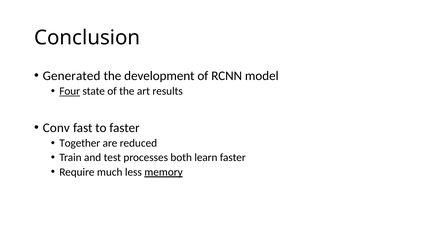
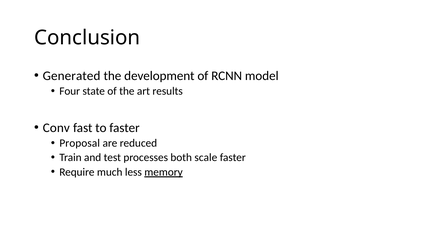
Four underline: present -> none (70, 91)
Together: Together -> Proposal (80, 143)
learn: learn -> scale (206, 158)
